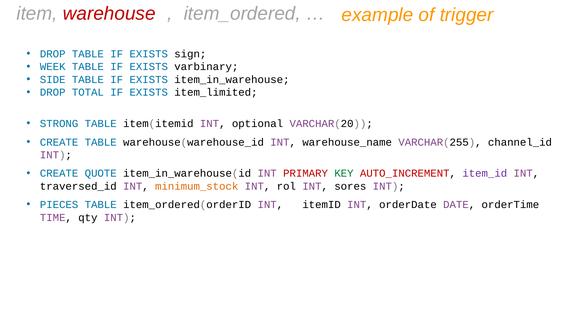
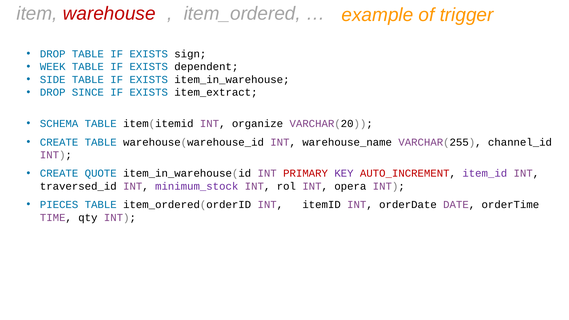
varbinary: varbinary -> dependent (206, 67)
TOTAL: TOTAL -> SINCE (88, 92)
item_limited: item_limited -> item_extract (216, 92)
STRONG: STRONG -> SCHEMA (59, 124)
optional: optional -> organize (258, 124)
KEY colour: green -> purple (344, 173)
minimum_stock colour: orange -> purple (197, 186)
sores: sores -> opera (350, 186)
